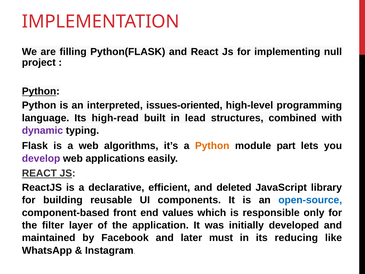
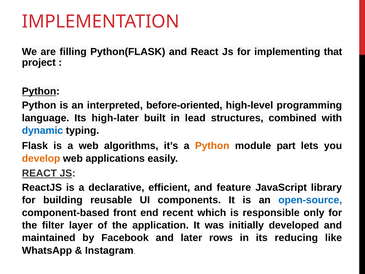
null: null -> that (333, 52)
issues-oriented: issues-oriented -> before-oriented (184, 105)
high-read: high-read -> high-later (115, 118)
dynamic colour: purple -> blue (42, 130)
develop colour: purple -> orange (41, 158)
deleted: deleted -> feature (234, 187)
values: values -> recent (178, 212)
must: must -> rows (221, 238)
